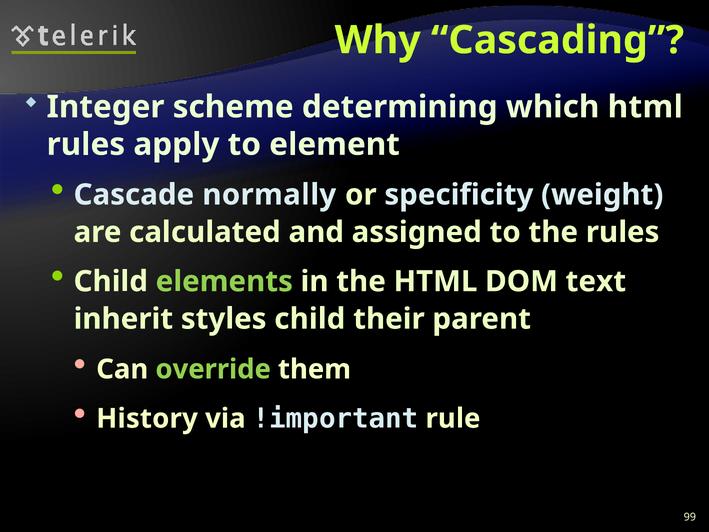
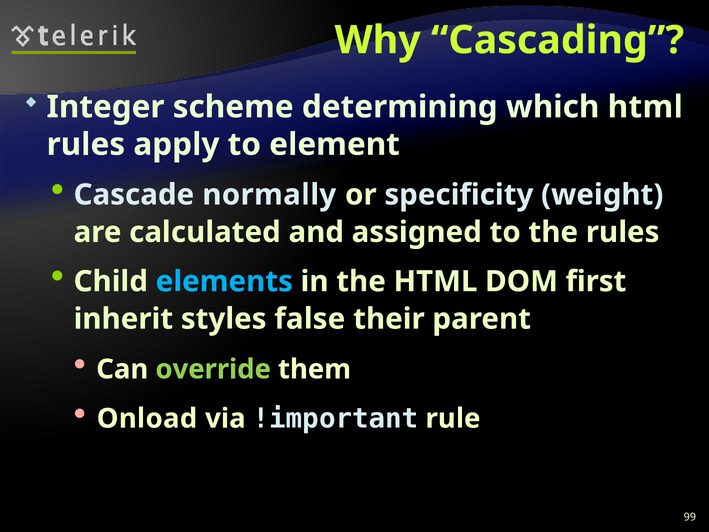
elements colour: light green -> light blue (224, 281)
text: text -> first (596, 281)
styles child: child -> false (310, 319)
History: History -> Onload (147, 418)
